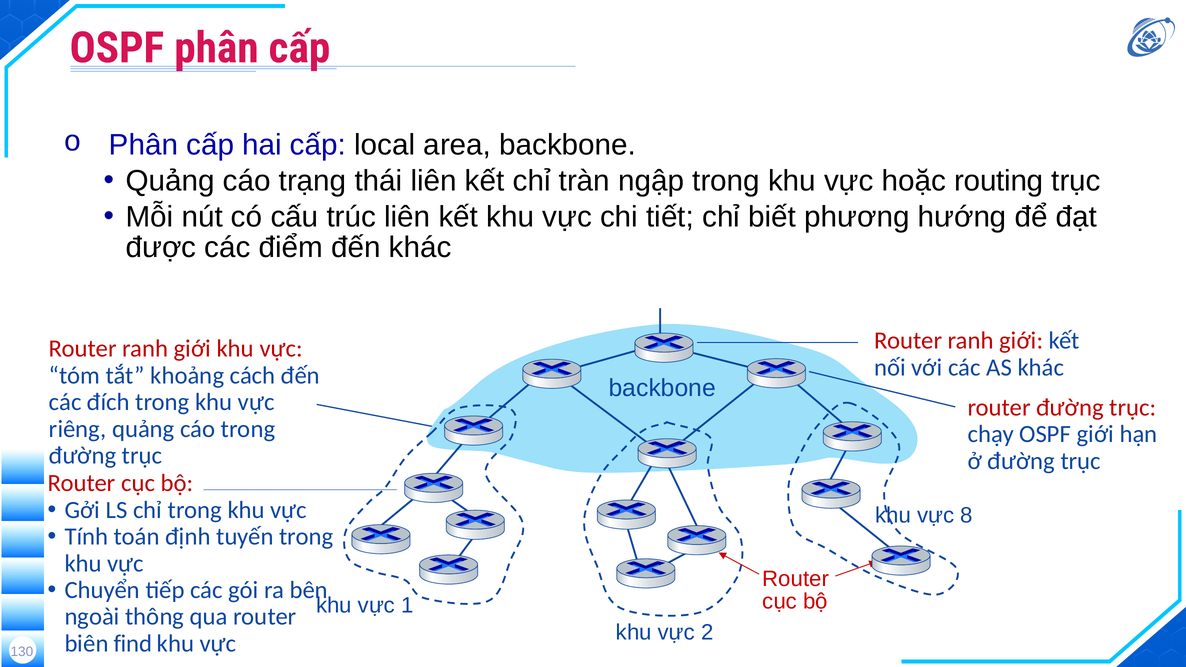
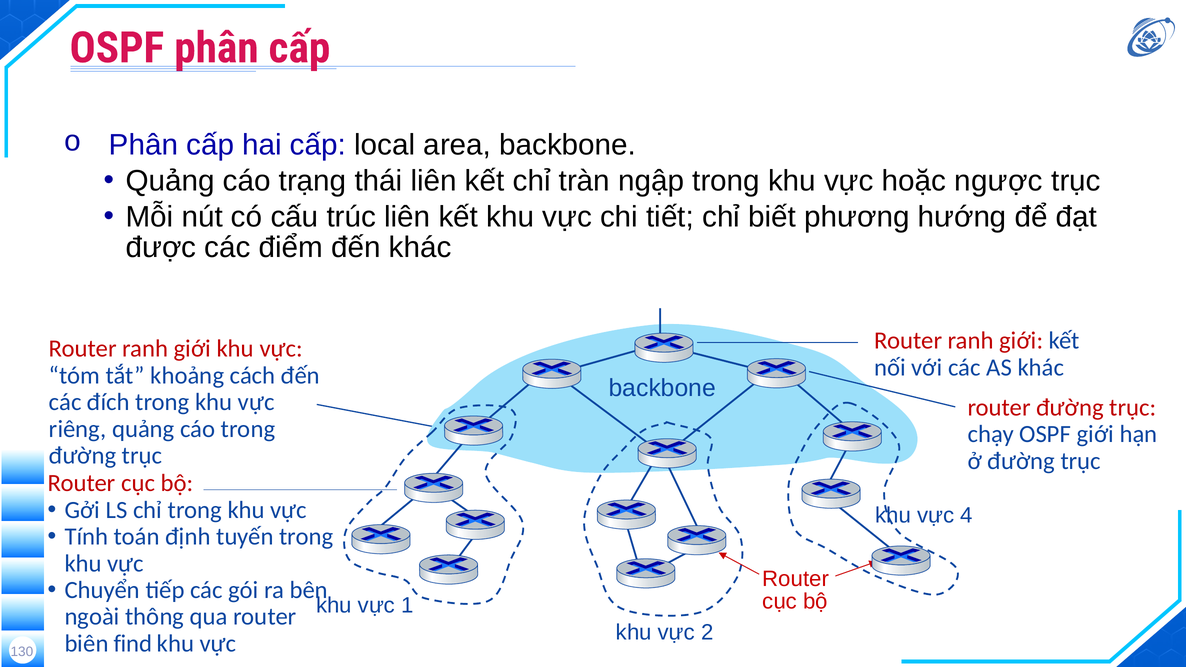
routing: routing -> ngược (999, 181)
8: 8 -> 4 (967, 516)
